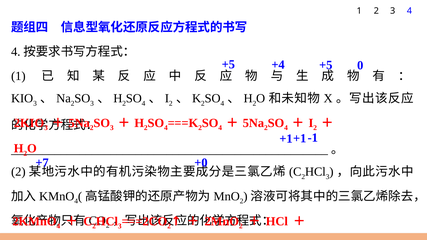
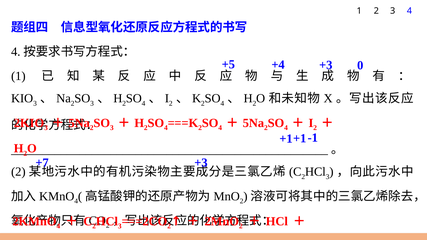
+5 +5: +5 -> +3 (326, 65)
+7 +0: +0 -> +3 (201, 163)
